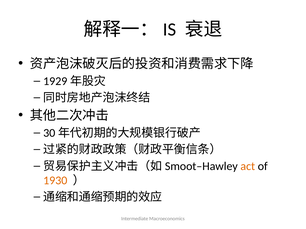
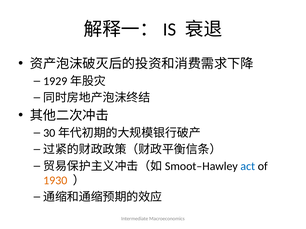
act colour: orange -> blue (248, 166)
